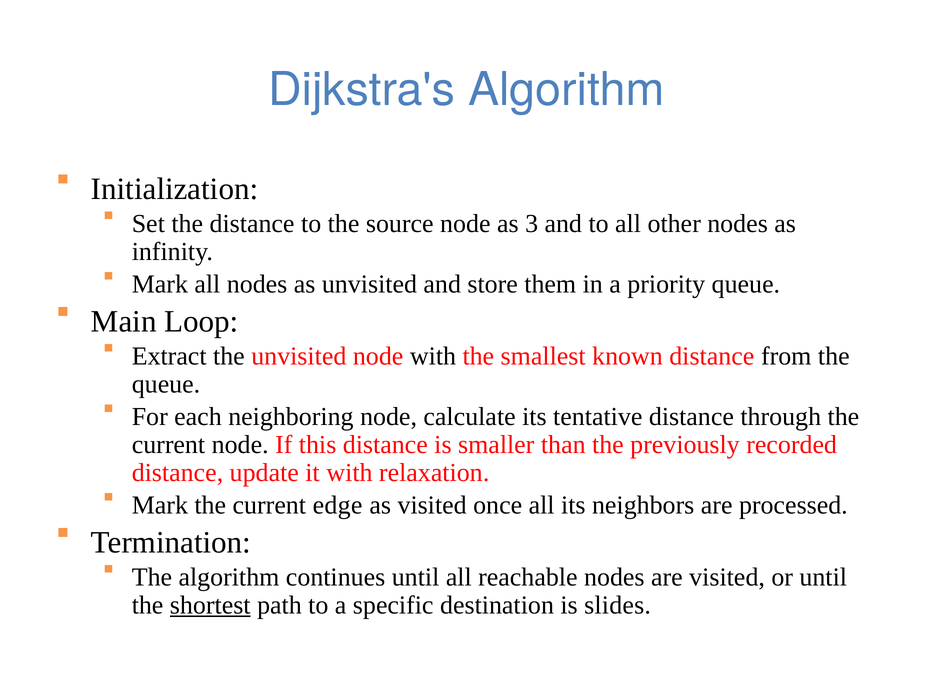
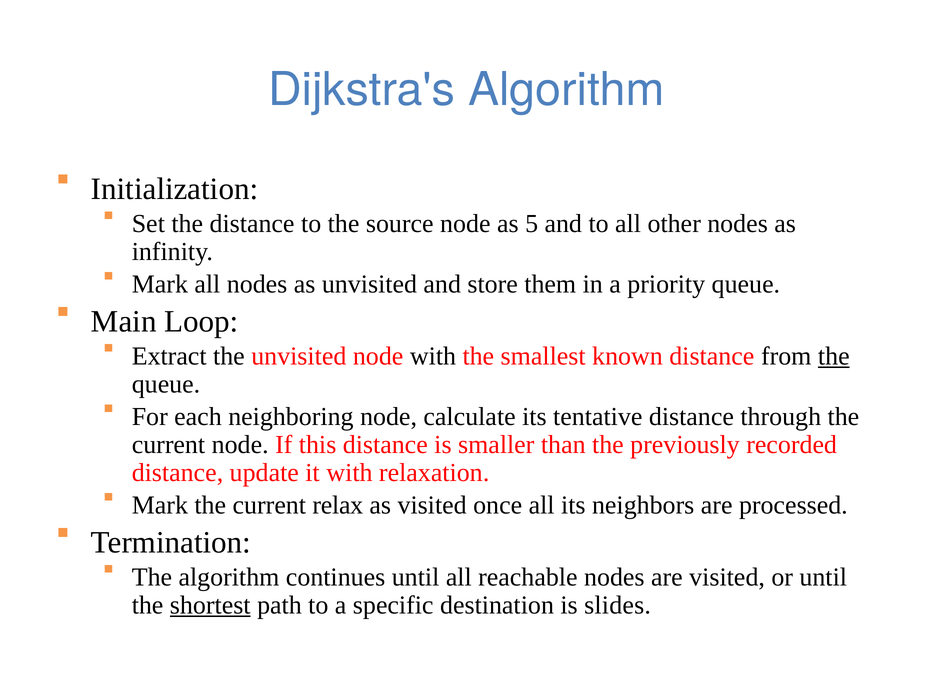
3: 3 -> 5 (532, 224)
the underline: none -> present (834, 356)
edge: edge -> relax (338, 505)
